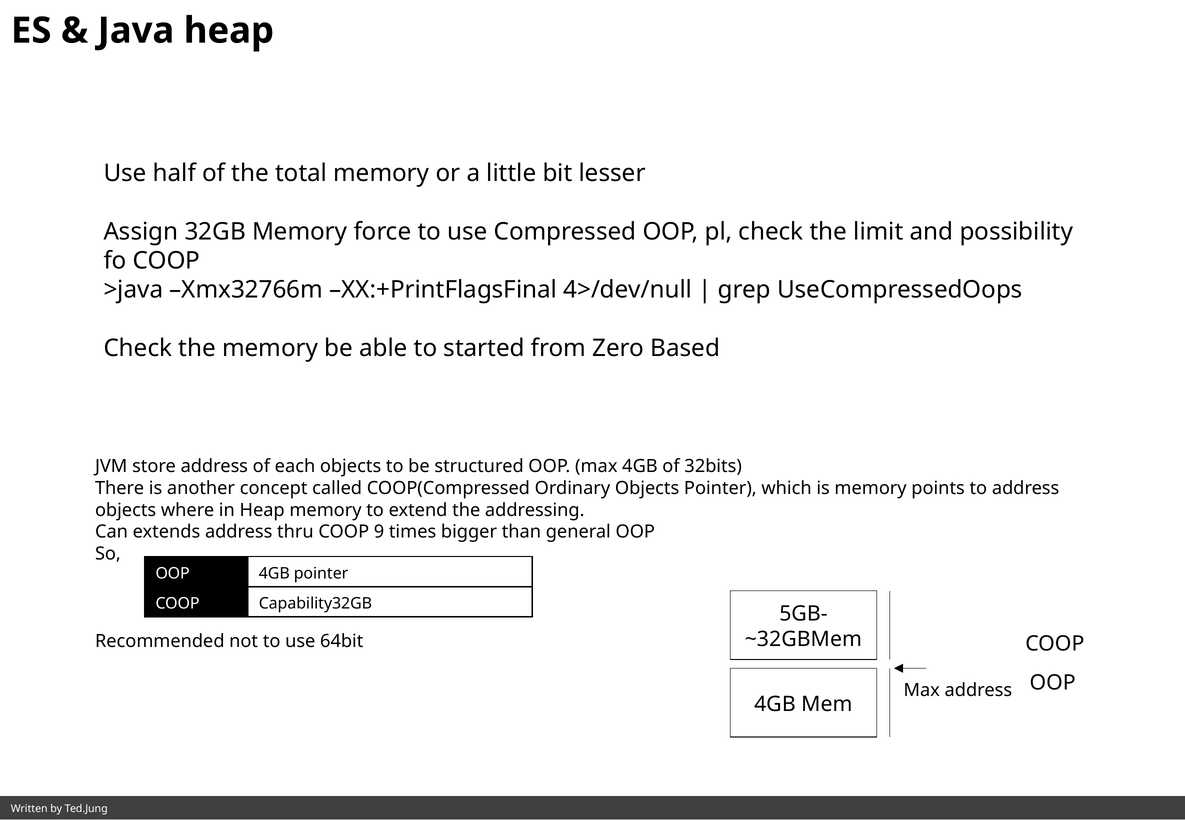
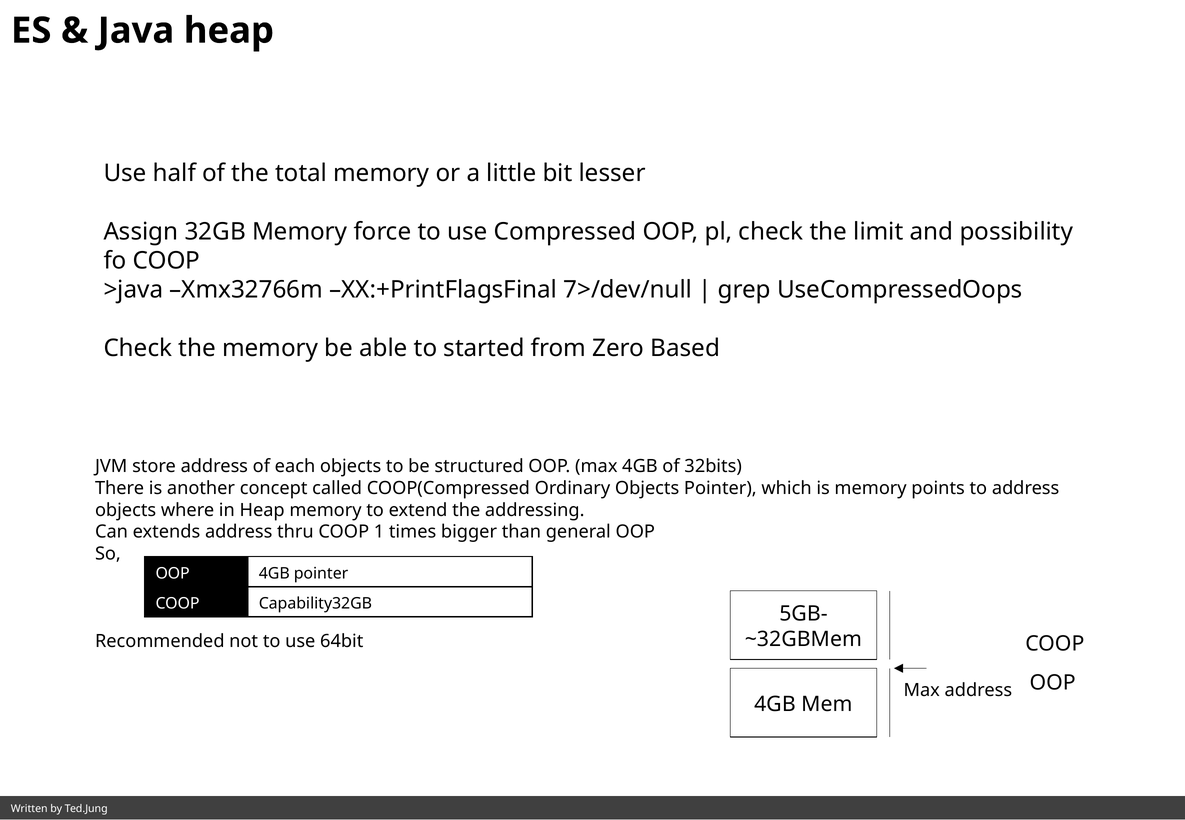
4>/dev/null: 4>/dev/null -> 7>/dev/null (628, 290)
9: 9 -> 1 (379, 532)
